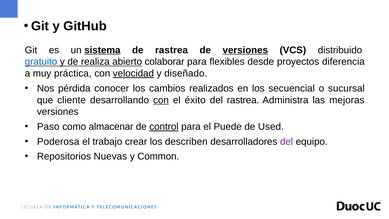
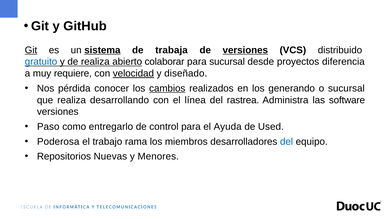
Git underline: none -> present (31, 50)
de rastrea: rastrea -> trabaja (171, 50)
para flexibles: flexibles -> sucursal (227, 62)
práctica: práctica -> requiere (73, 73)
cambios underline: none -> present (167, 88)
secuencial: secuencial -> generando (292, 88)
que cliente: cliente -> realiza (72, 100)
con underline: present -> none (161, 100)
éxito: éxito -> línea (195, 100)
mejoras: mejoras -> software (347, 100)
almacenar: almacenar -> entregarlo (111, 127)
control underline: present -> none (164, 127)
Puede: Puede -> Ayuda (228, 127)
crear: crear -> rama (136, 141)
describen: describen -> miembros (186, 141)
del colour: purple -> blue (287, 141)
Common: Common -> Menores (158, 156)
